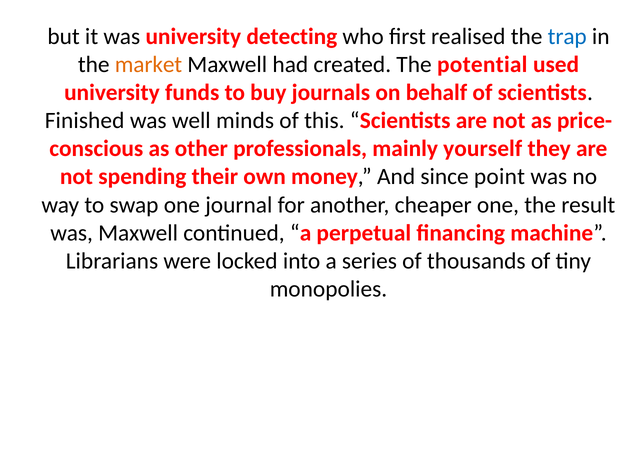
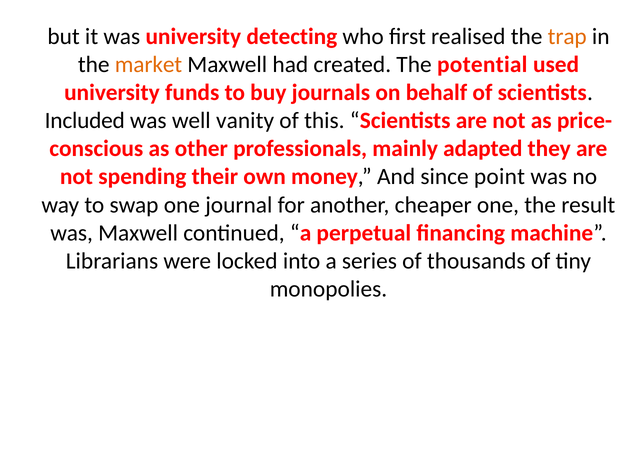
trap colour: blue -> orange (567, 37)
Finished: Finished -> Included (85, 121)
minds: minds -> vanity (245, 121)
yourself: yourself -> adapted (483, 149)
